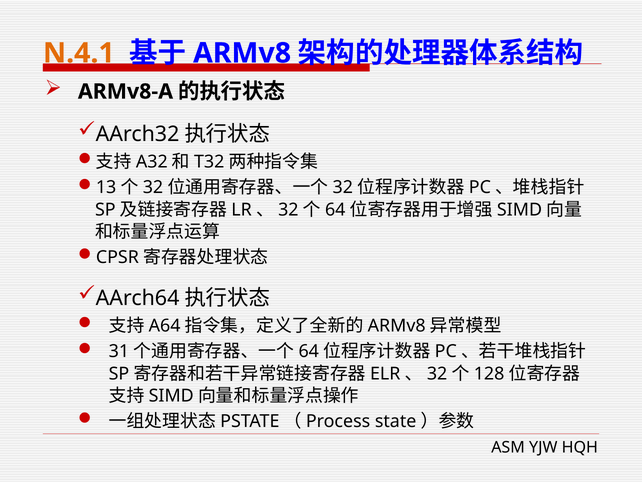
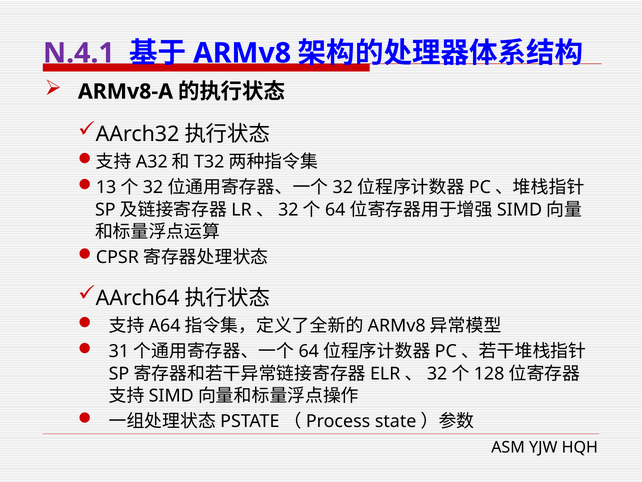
N.4.1 colour: orange -> purple (79, 53)
